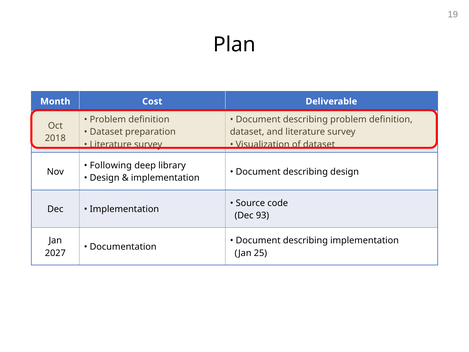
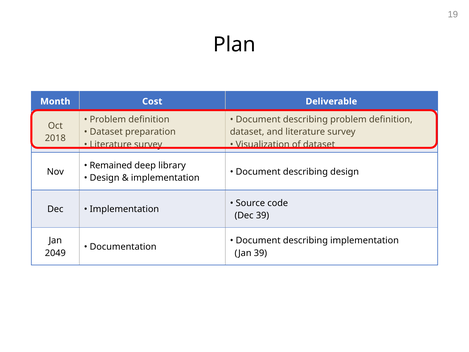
Following: Following -> Remained (111, 165)
Dec 93: 93 -> 39 (263, 215)
2027: 2027 -> 2049 (55, 253)
Jan 25: 25 -> 39 (260, 253)
